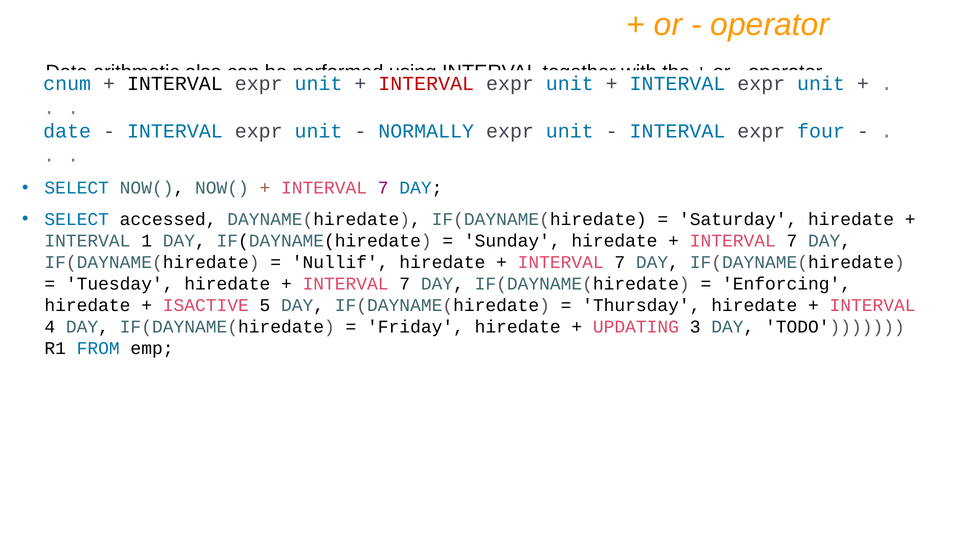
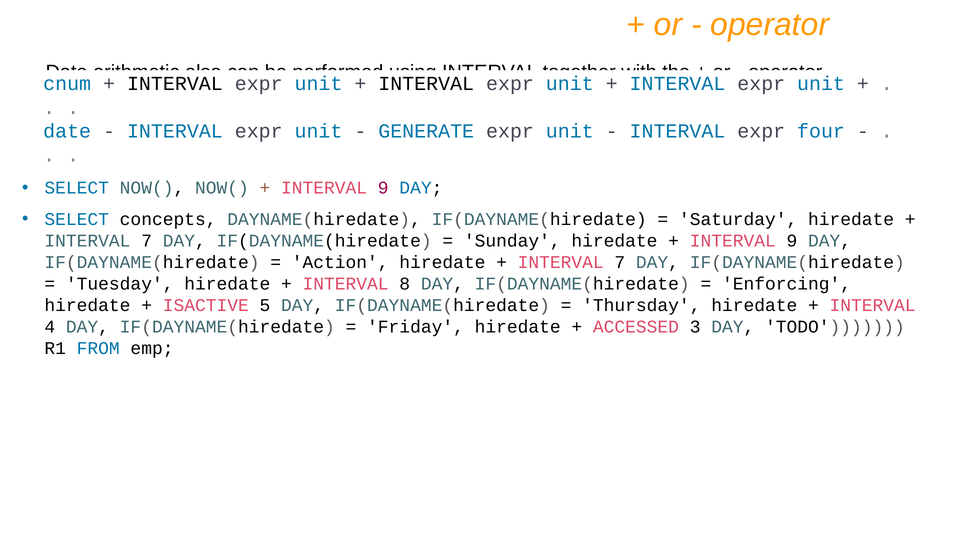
INTERVAL colour: red -> black (426, 83)
NORMALLY: NORMALLY -> GENERATE (426, 131)
7: 7 -> 9 (383, 188)
accessed: accessed -> concepts (168, 219)
1: 1 -> 7 (147, 241)
7: 7 -> 9 (792, 241)
Nullif: Nullif -> Action (340, 262)
7: 7 -> 8 (405, 284)
UPDATING: UPDATING -> ACCESSED (636, 327)
